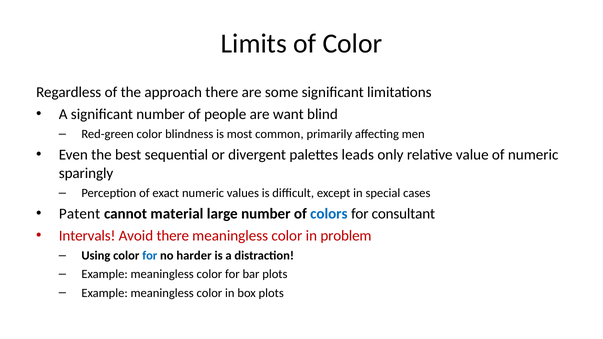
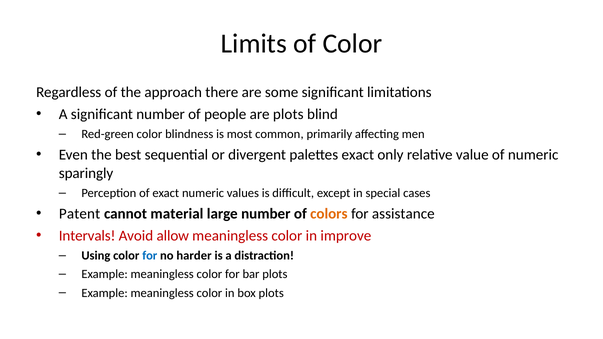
are want: want -> plots (288, 114)
palettes leads: leads -> exact (358, 155)
colors colour: blue -> orange (329, 214)
consultant: consultant -> assistance (403, 214)
Avoid there: there -> allow (173, 236)
problem: problem -> improve (346, 236)
